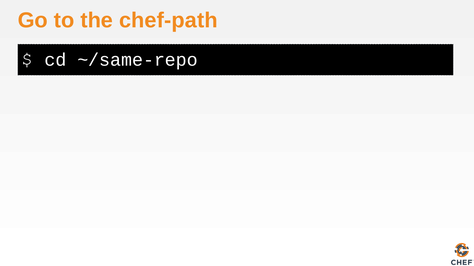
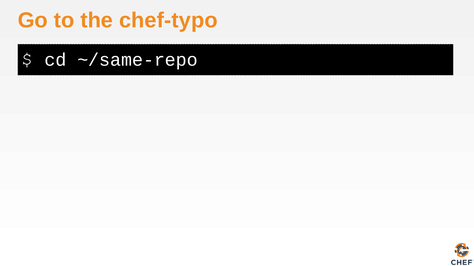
chef-path: chef-path -> chef-typo (168, 20)
